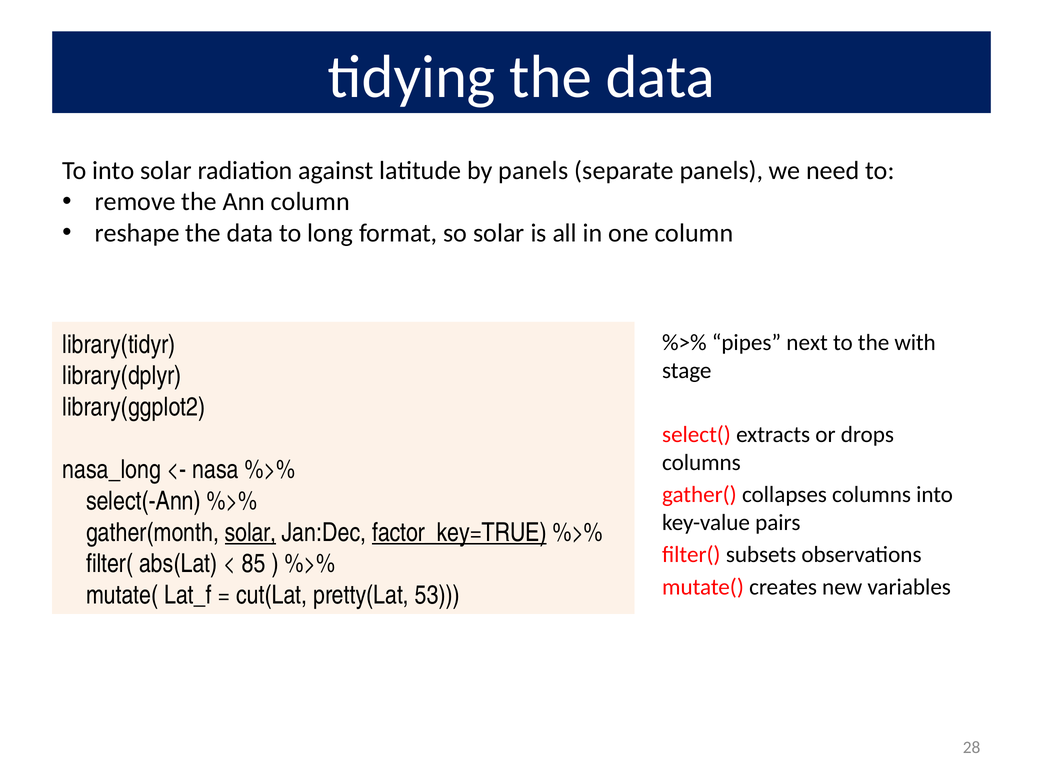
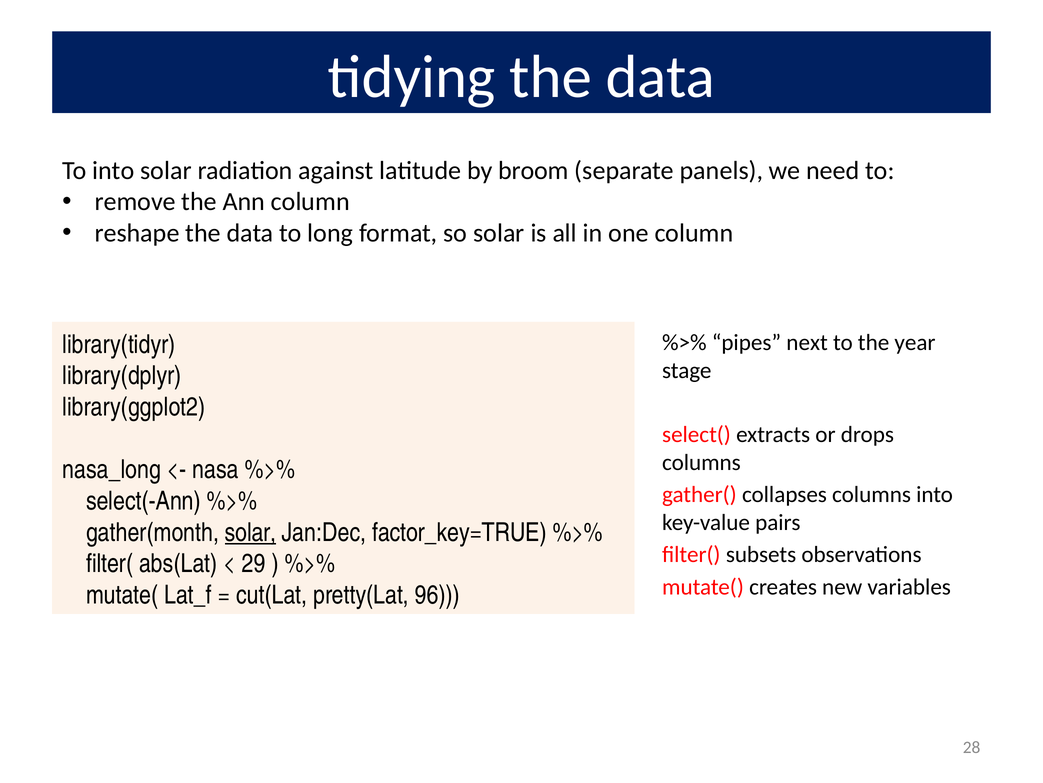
by panels: panels -> broom (534, 170)
with: with -> year (915, 342)
factor_key=TRUE underline: present -> none (459, 532)
85: 85 -> 29 (254, 563)
53: 53 -> 96 (437, 594)
